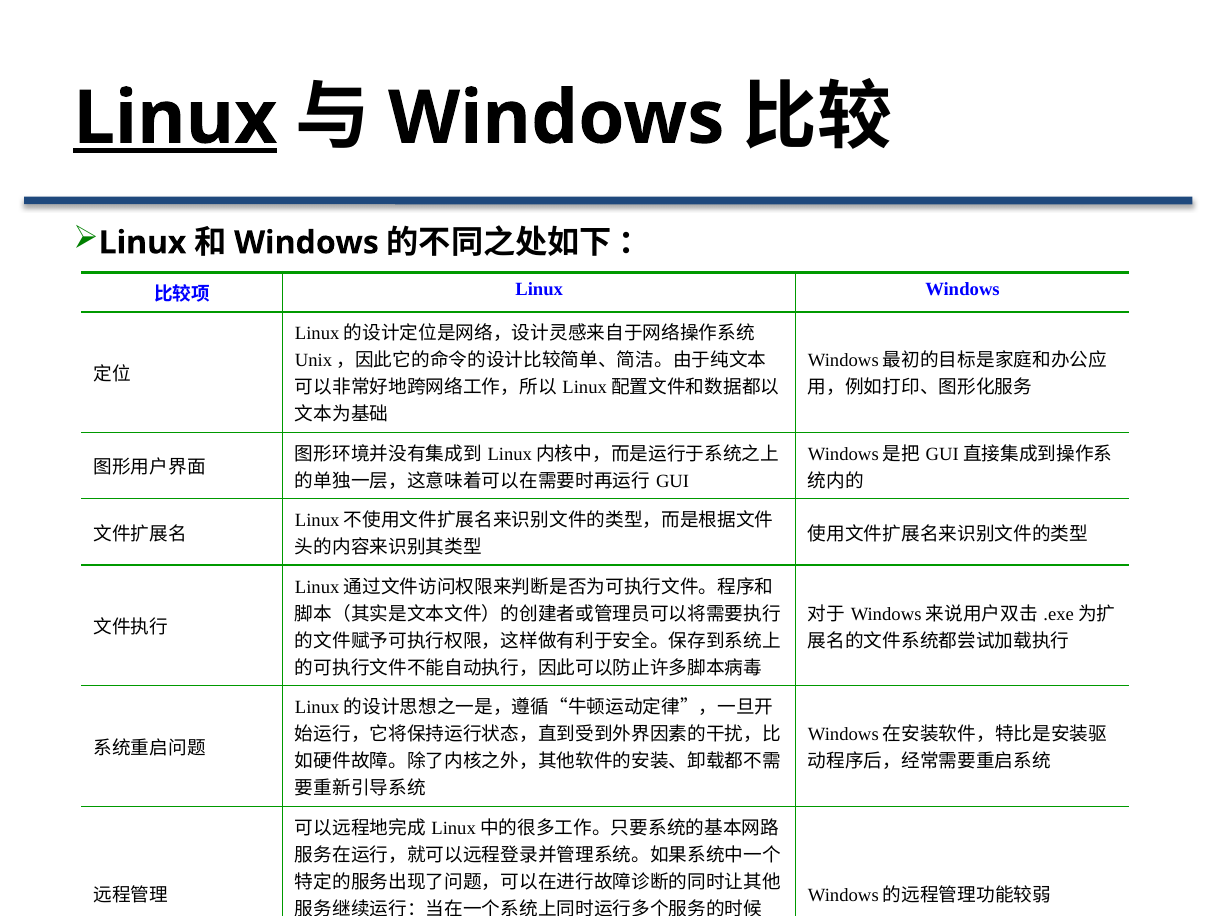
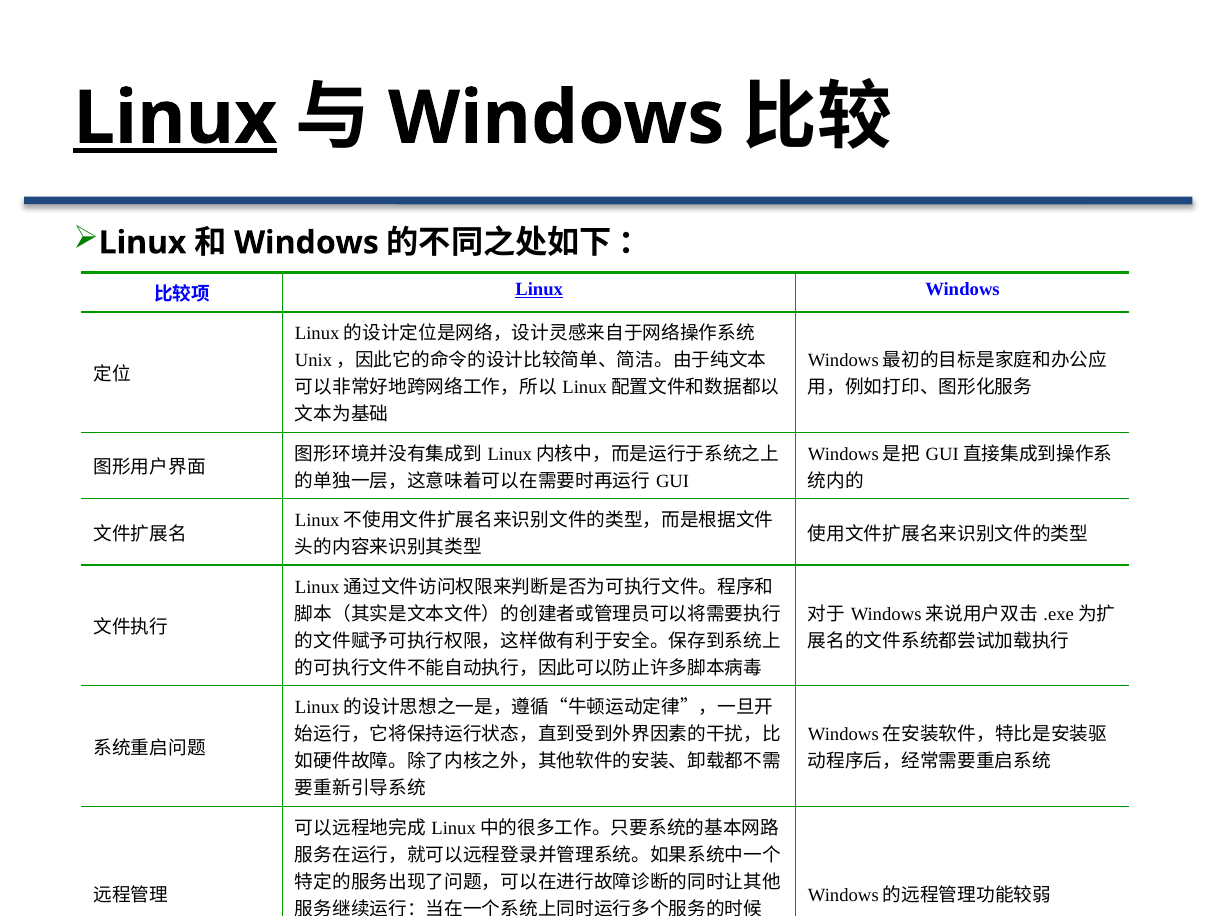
Linux underline: none -> present (539, 289)
